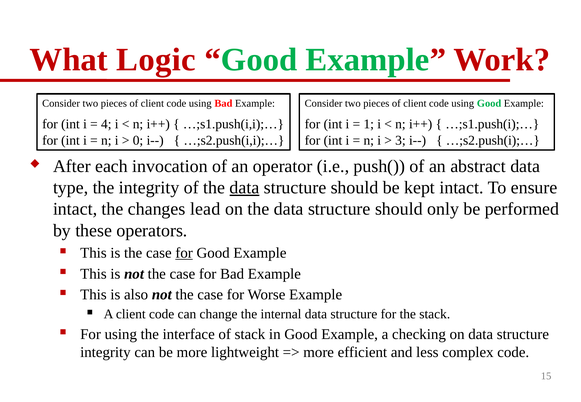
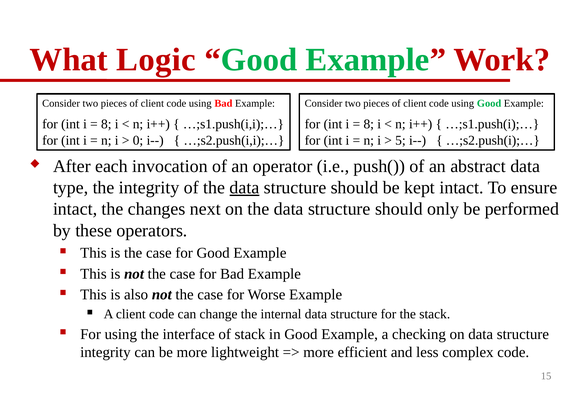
4: 4 -> 8 (106, 124)
1: 1 -> 8 (369, 124)
3: 3 -> 5 (400, 140)
lead: lead -> next (205, 209)
for underline: present -> none (184, 253)
